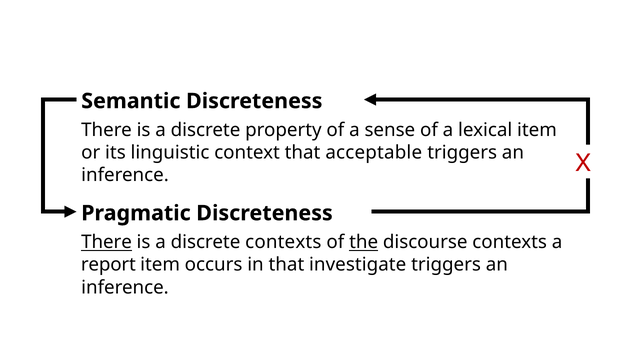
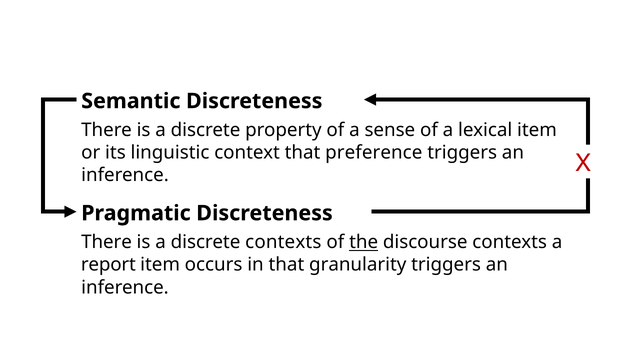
acceptable: acceptable -> preference (374, 153)
There underline: present -> none (107, 242)
investigate: investigate -> granularity (358, 265)
